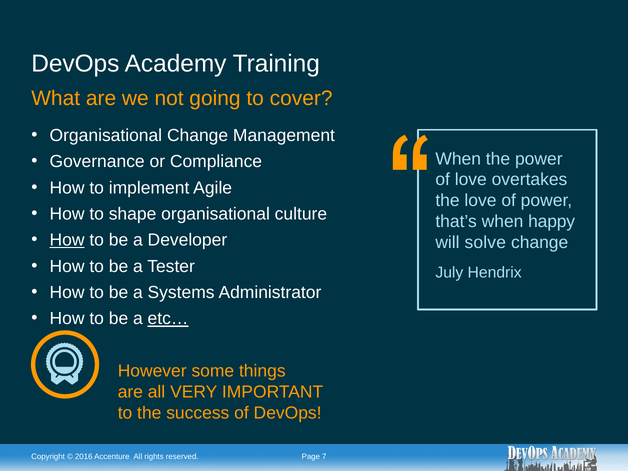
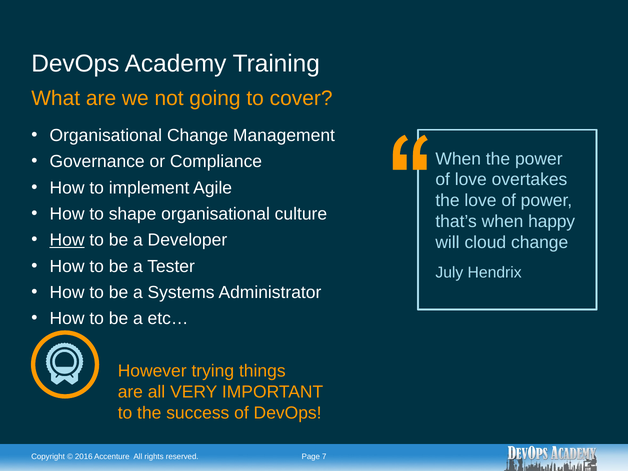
solve: solve -> cloud (485, 243)
etc… underline: present -> none (168, 319)
some: some -> trying (213, 371)
